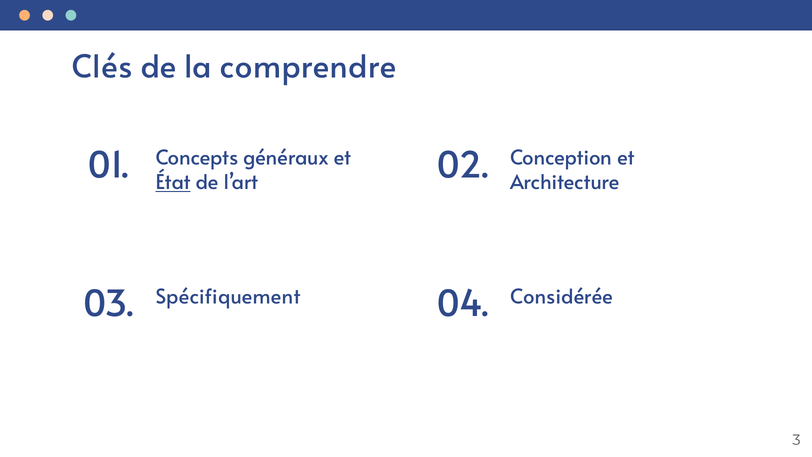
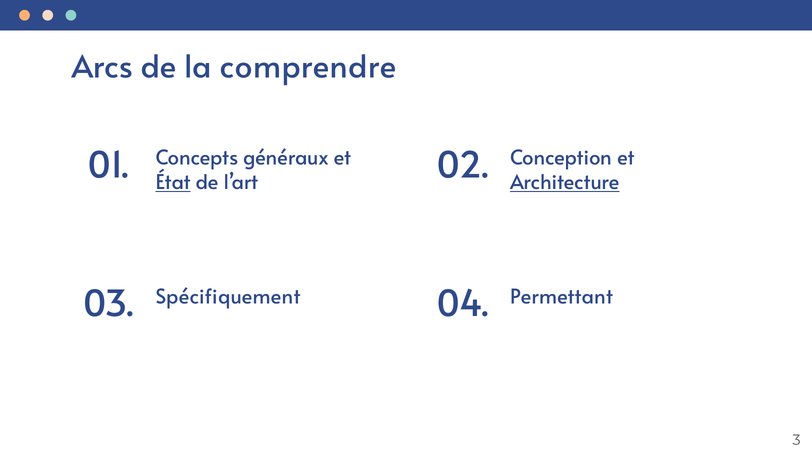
Clés: Clés -> Arcs (102, 68)
Architecture underline: none -> present (565, 183)
Considérée: Considérée -> Permettant (562, 297)
